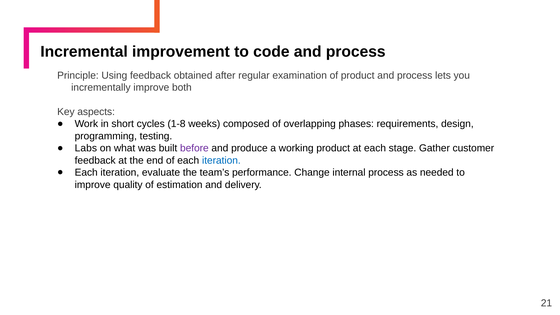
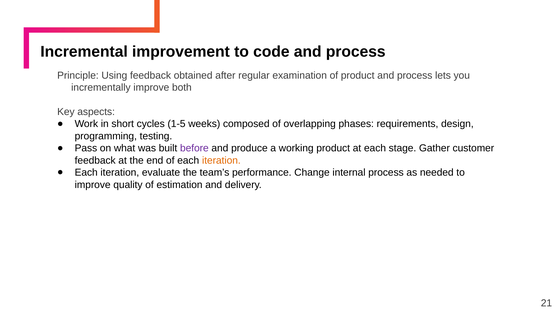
1-8: 1-8 -> 1-5 (177, 124)
Labs: Labs -> Pass (86, 148)
iteration colour: blue -> orange (221, 160)
